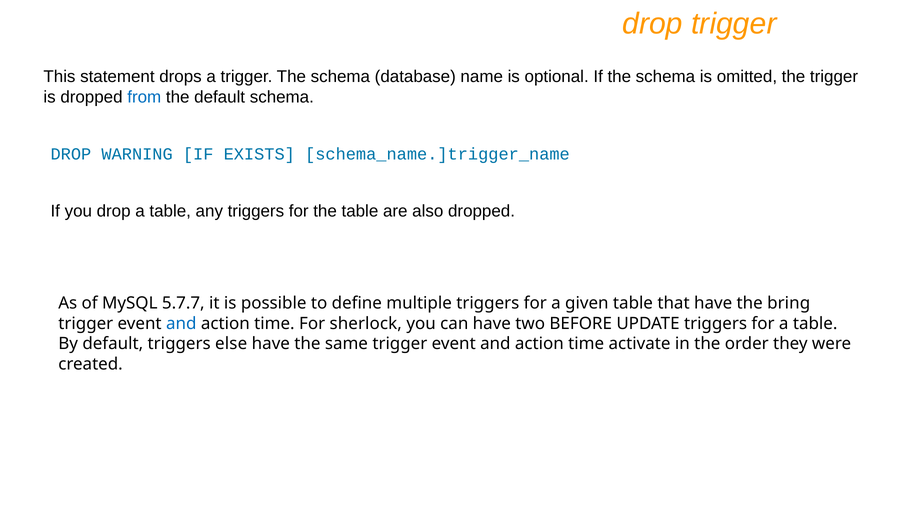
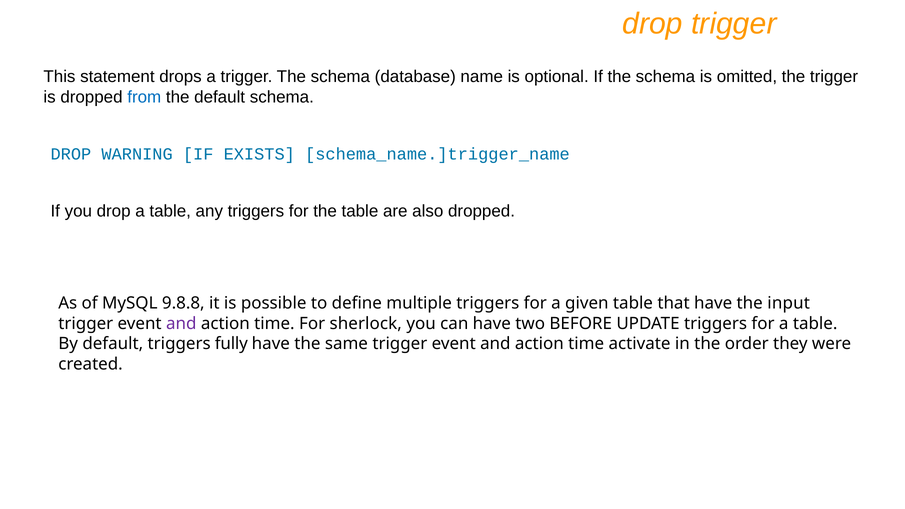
5.7.7: 5.7.7 -> 9.8.8 (183, 303)
bring: bring -> input (789, 303)
and colour: blue -> purple (181, 324)
else: else -> fully (231, 344)
